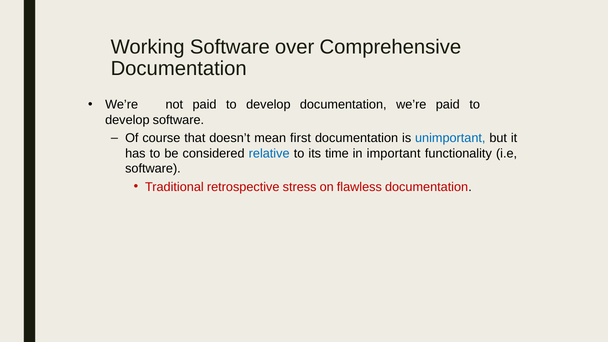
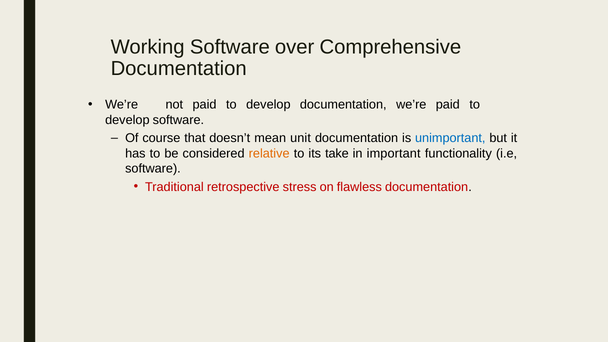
first: first -> unit (301, 138)
relative colour: blue -> orange (269, 153)
time: time -> take (337, 153)
